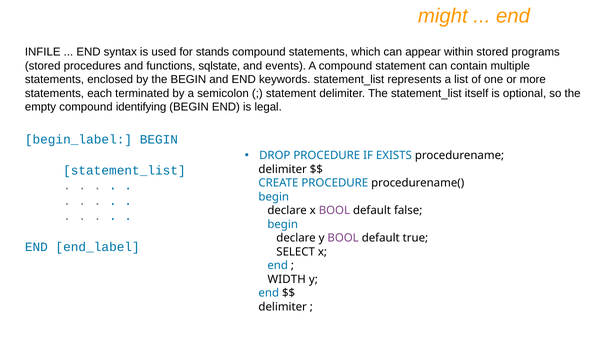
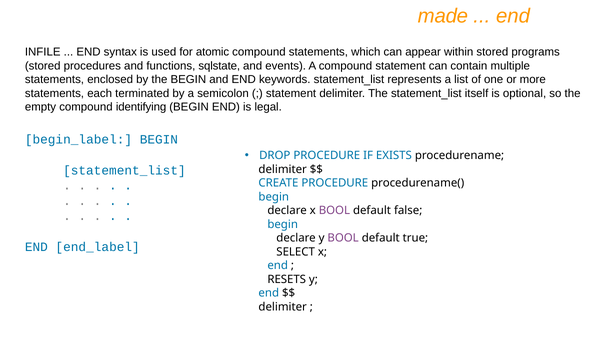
might: might -> made (443, 16)
stands: stands -> atomic (213, 52)
WIDTH: WIDTH -> RESETS (287, 279)
